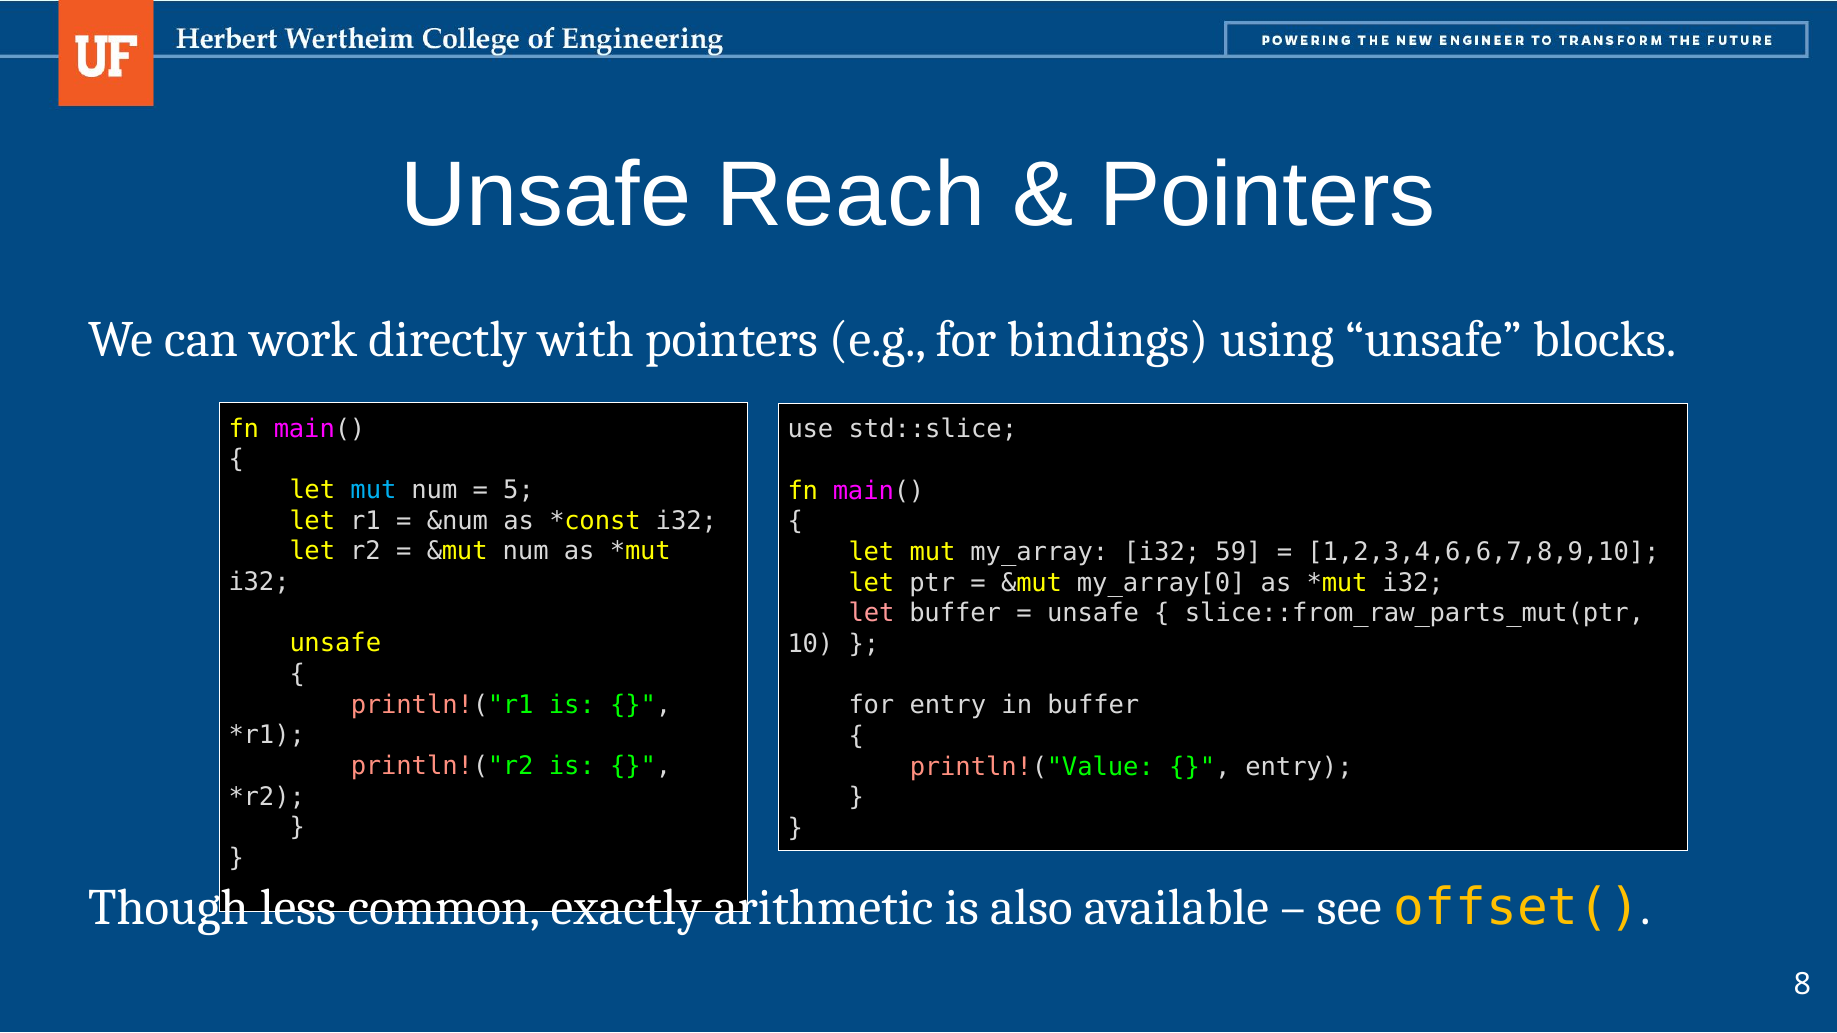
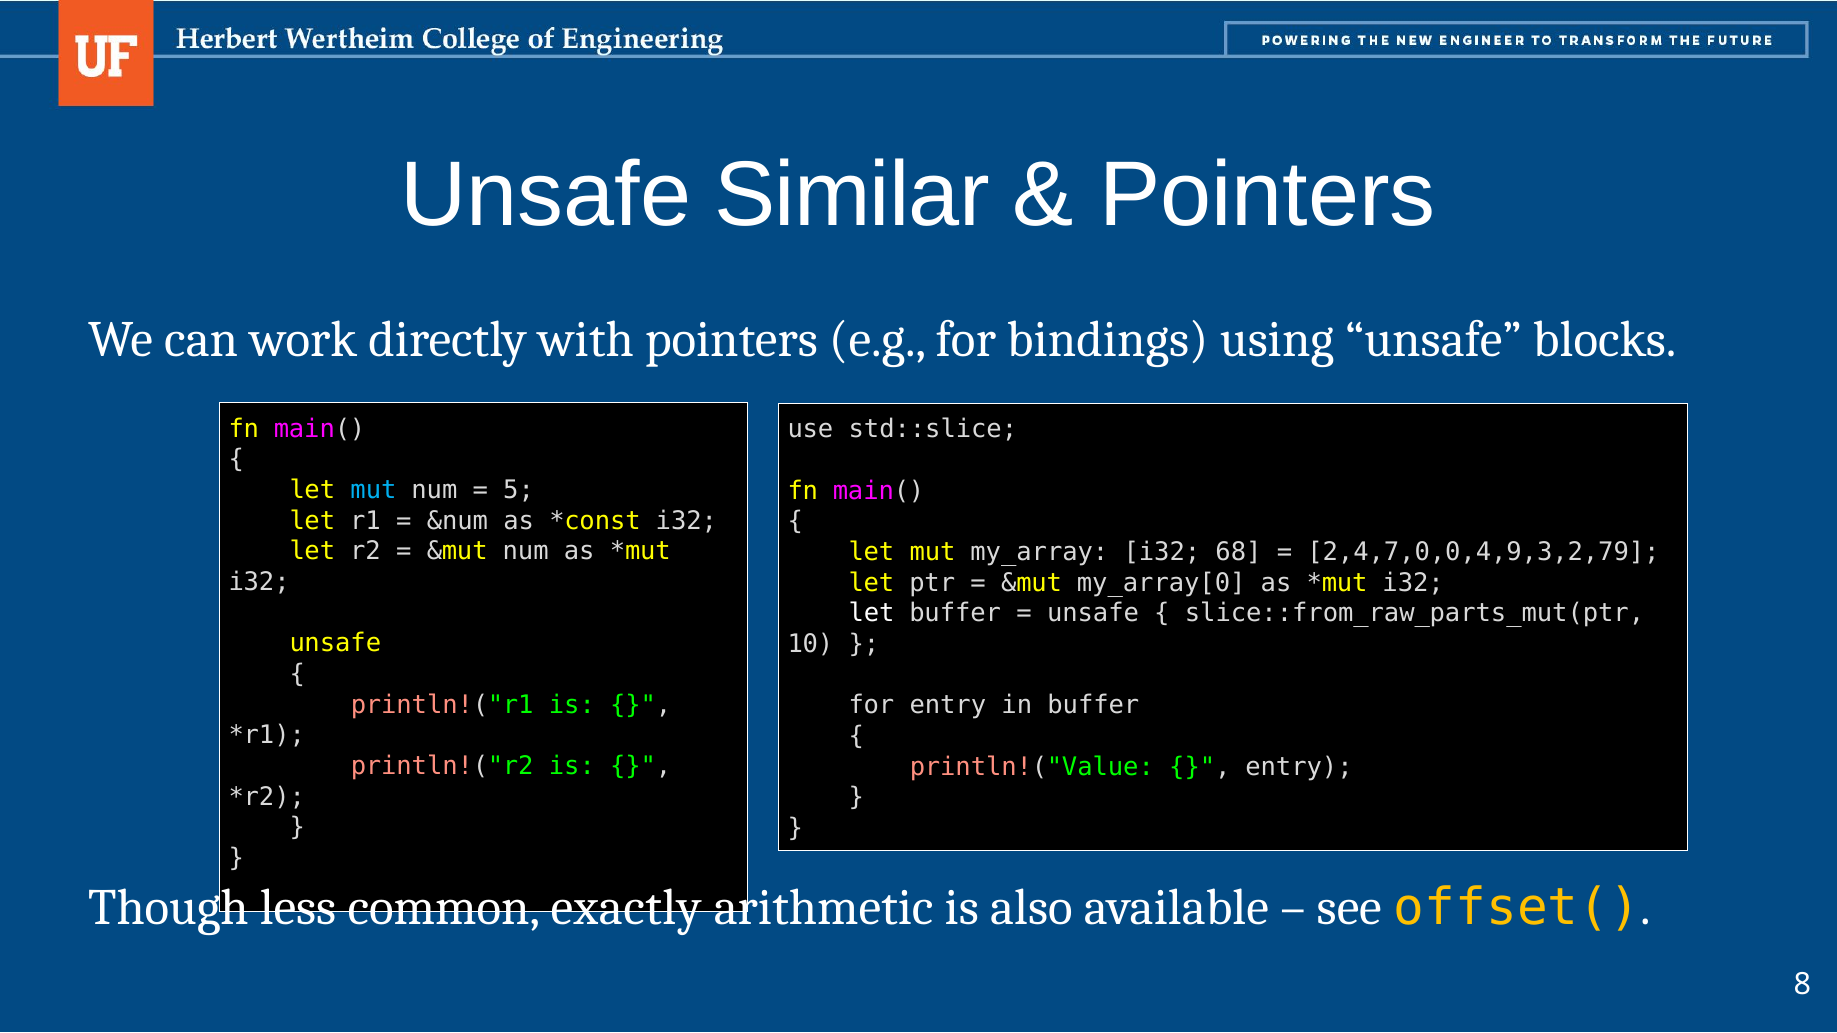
Reach: Reach -> Similar (852, 195)
59: 59 -> 68 (1238, 552)
1,2,3,4,6,6,7,8,9,10: 1,2,3,4,6,6,7,8,9,10 -> 2,4,7,0,0,4,9,3,2,79 (1483, 552)
let colour: pink -> white (871, 614)
